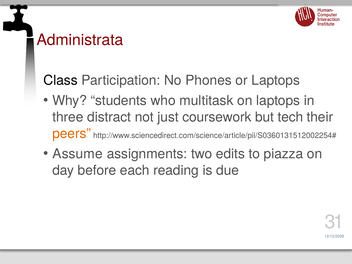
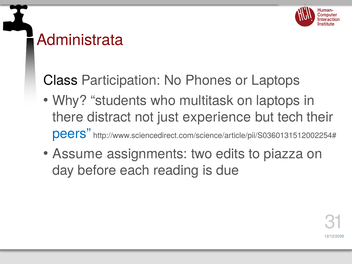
three: three -> there (68, 117)
coursework: coursework -> experience (217, 117)
peers colour: orange -> blue (72, 133)
